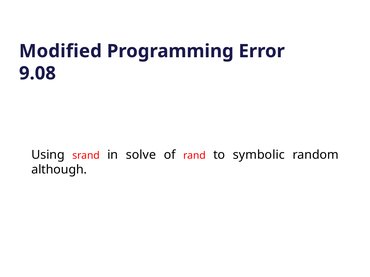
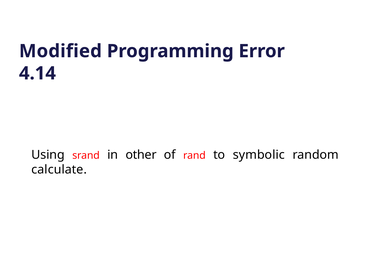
9.08: 9.08 -> 4.14 (37, 73)
solve: solve -> other (141, 155)
although: although -> calculate (59, 170)
